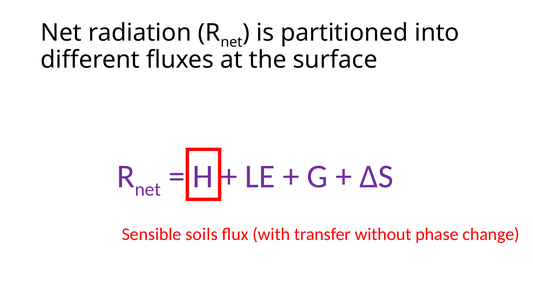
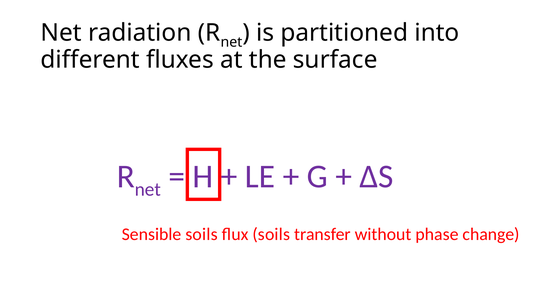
flux with: with -> soils (271, 234)
